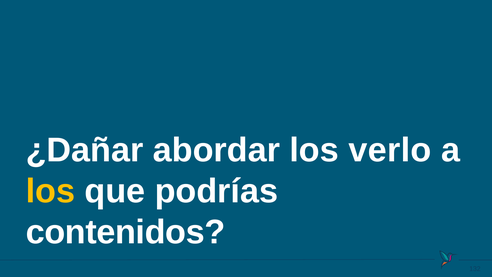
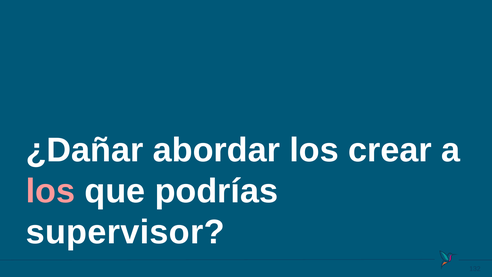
verlo: verlo -> crear (390, 150)
los colour: yellow -> pink (50, 191)
contenidos: contenidos -> supervisor (125, 232)
